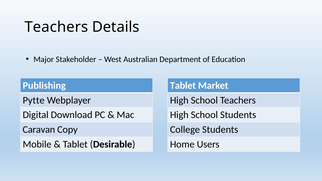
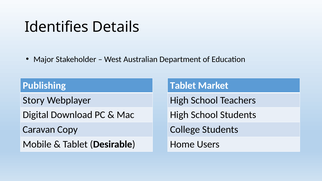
Teachers: Teachers -> Identifies (56, 27)
Pytte: Pytte -> Story (34, 100)
